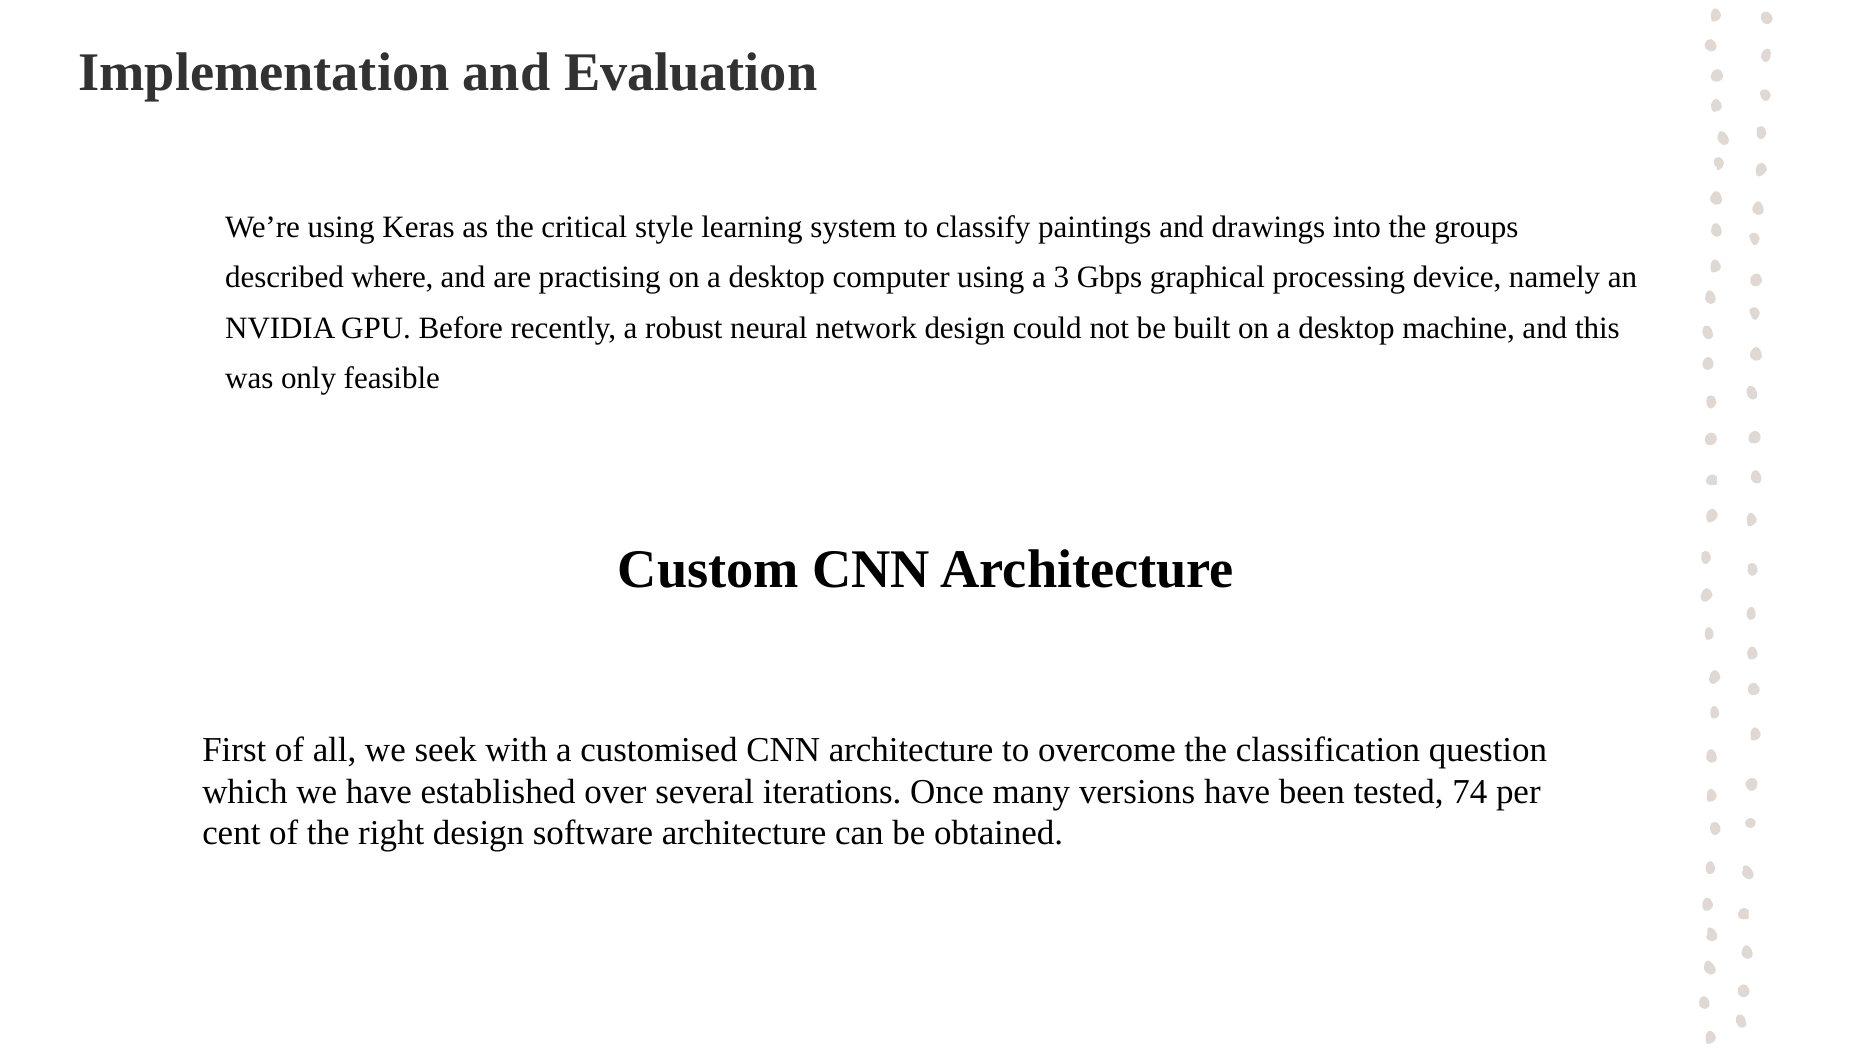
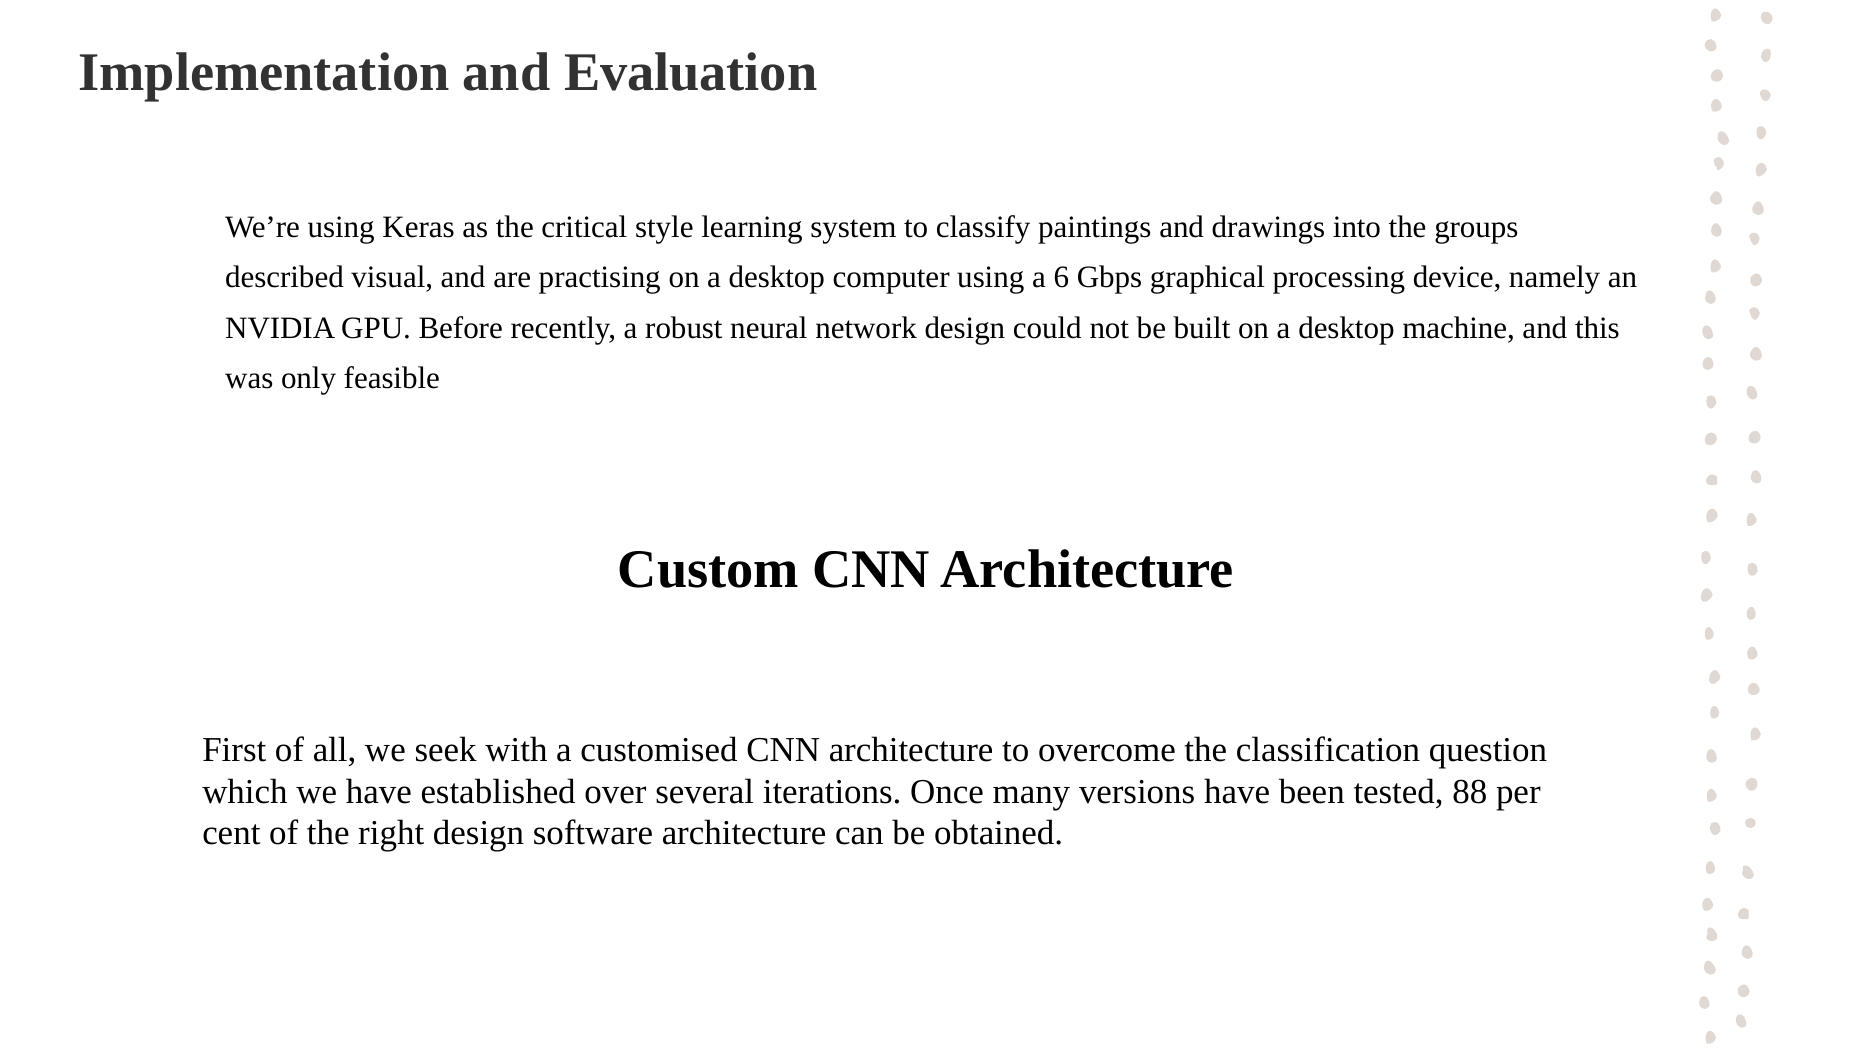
where: where -> visual (392, 278)
3: 3 -> 6 (1061, 278)
74: 74 -> 88 (1470, 792)
